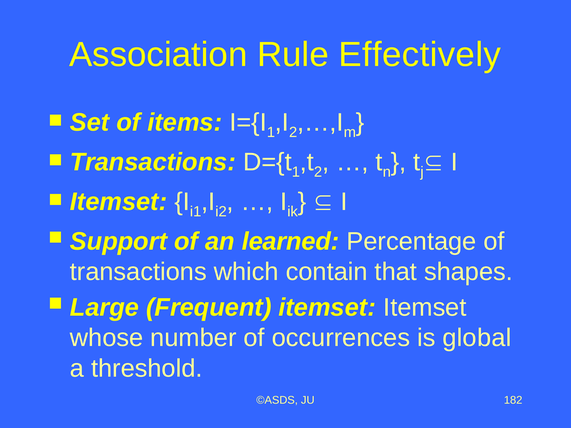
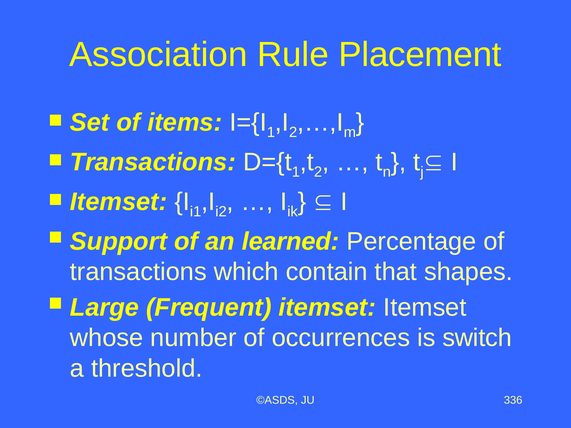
Effectively: Effectively -> Placement (420, 55)
global: global -> switch (477, 338)
182: 182 -> 336 (513, 400)
